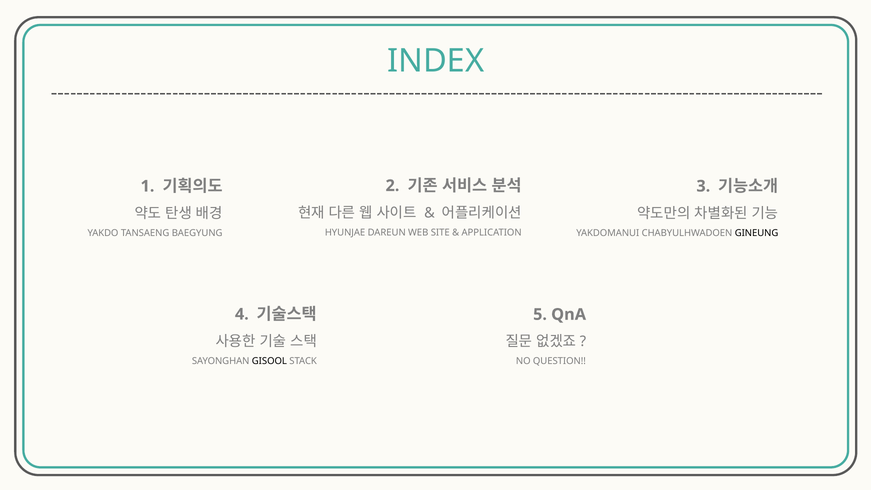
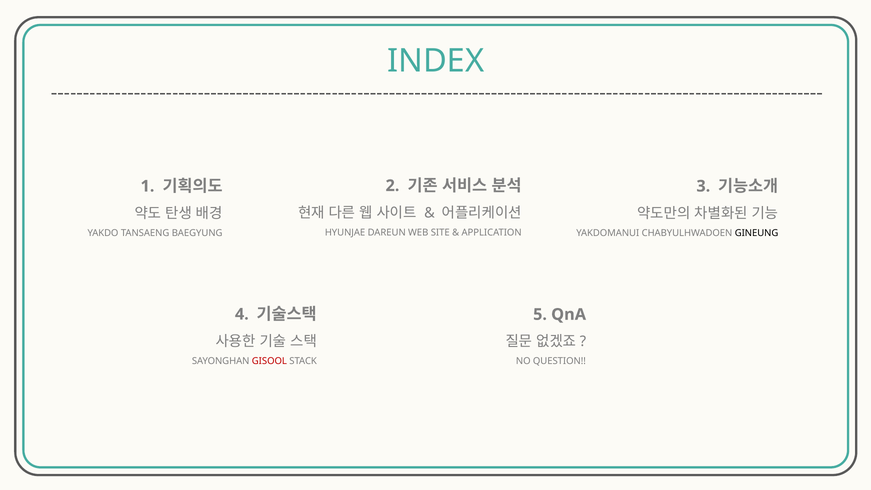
GISOOL colour: black -> red (269, 361)
